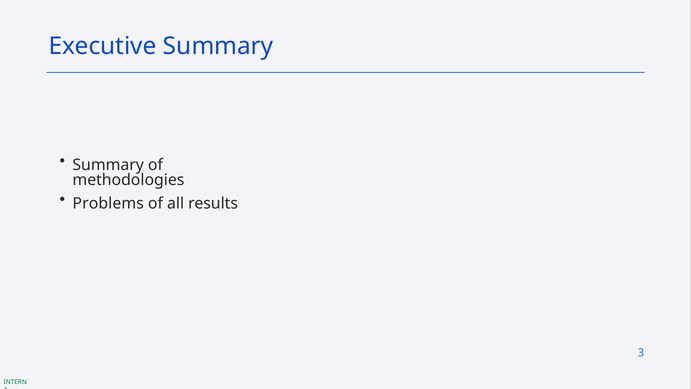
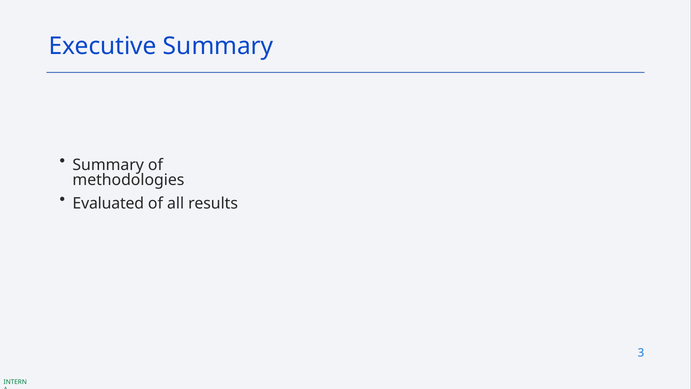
Problems: Problems -> Evaluated (108, 203)
